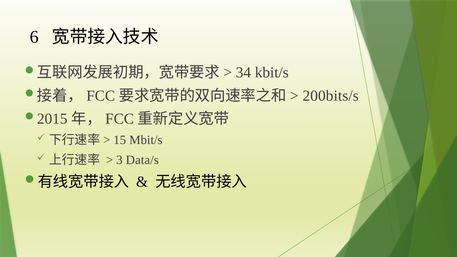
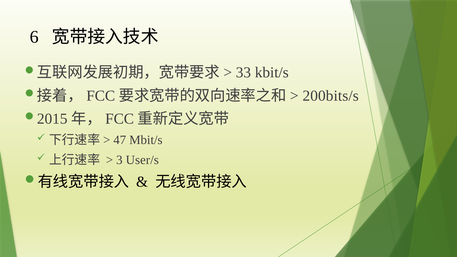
34: 34 -> 33 (243, 73)
15: 15 -> 47 (120, 140)
Data/s: Data/s -> User/s (142, 160)
